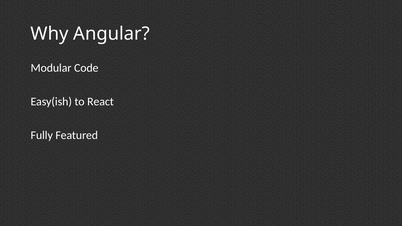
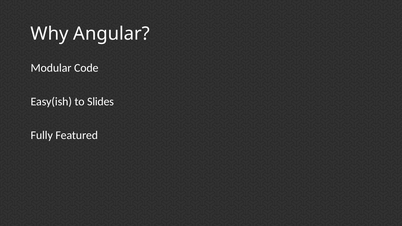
React: React -> Slides (101, 102)
